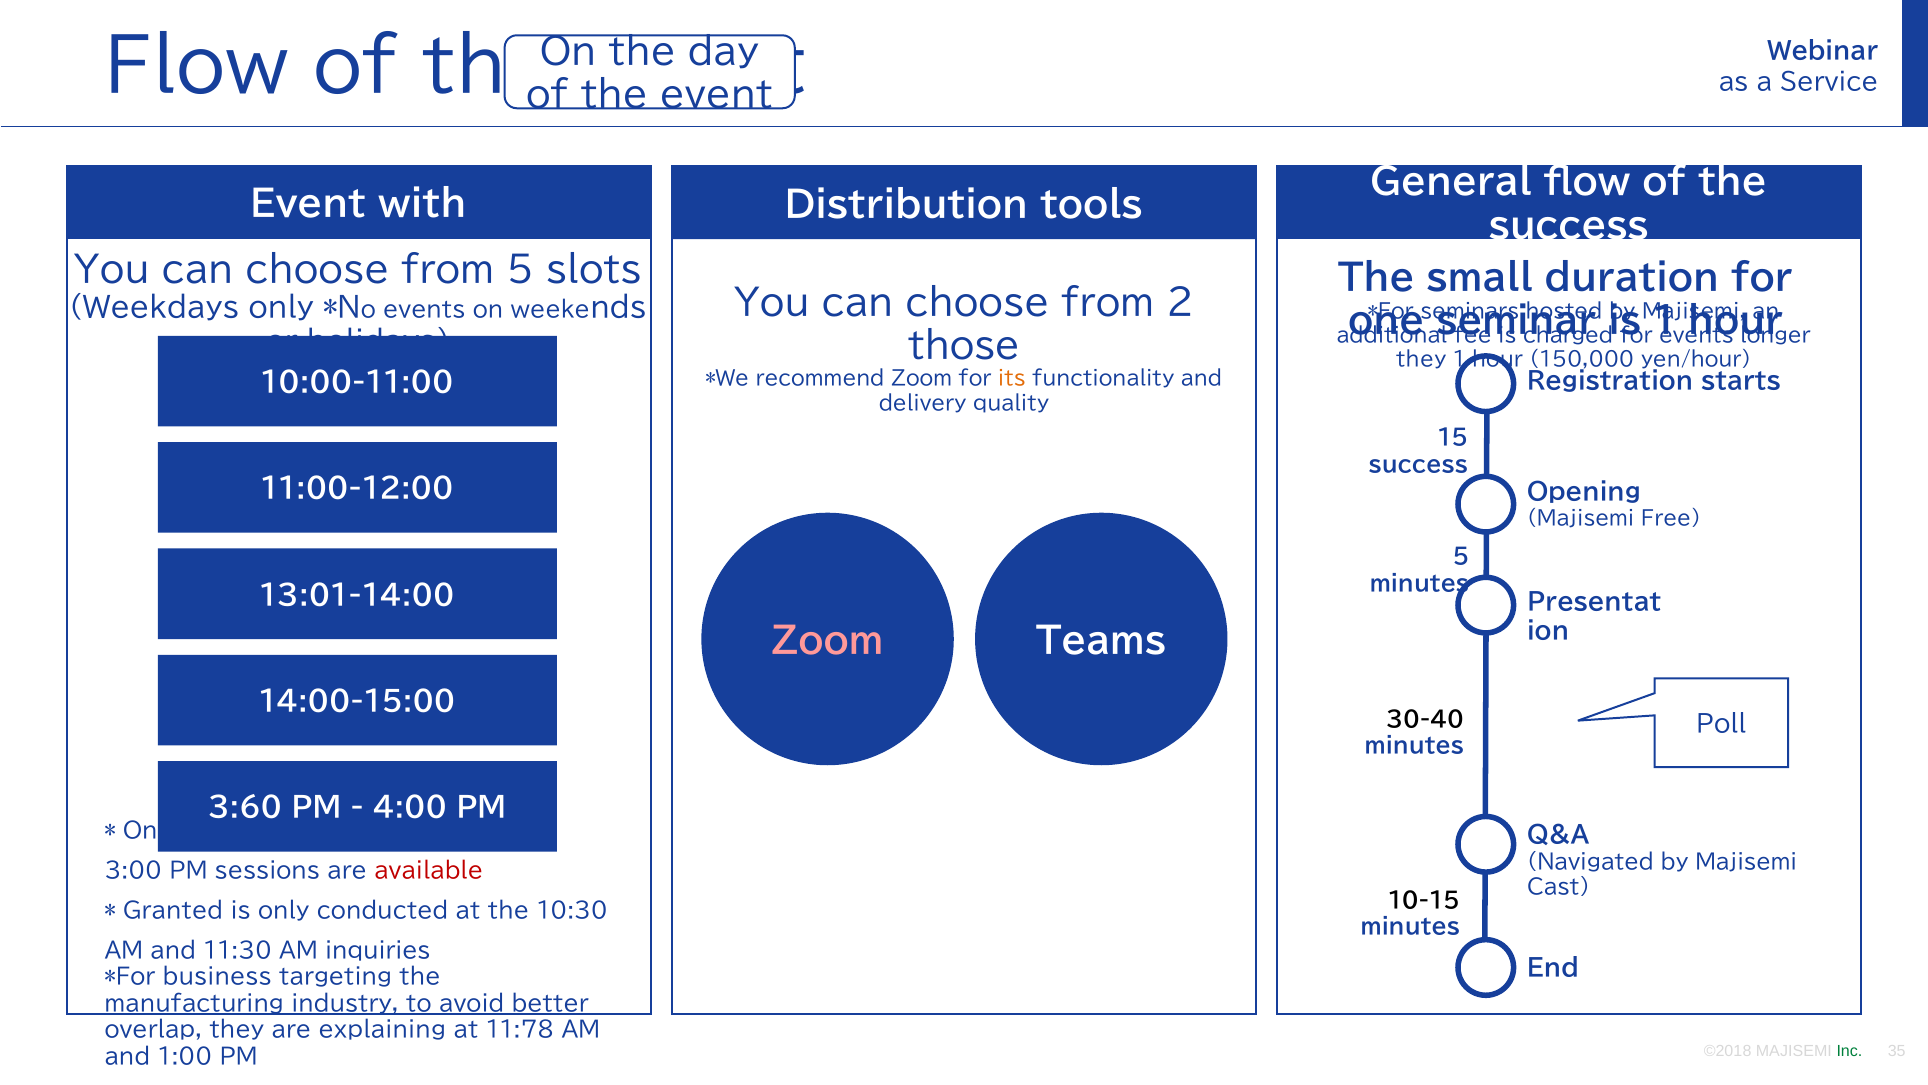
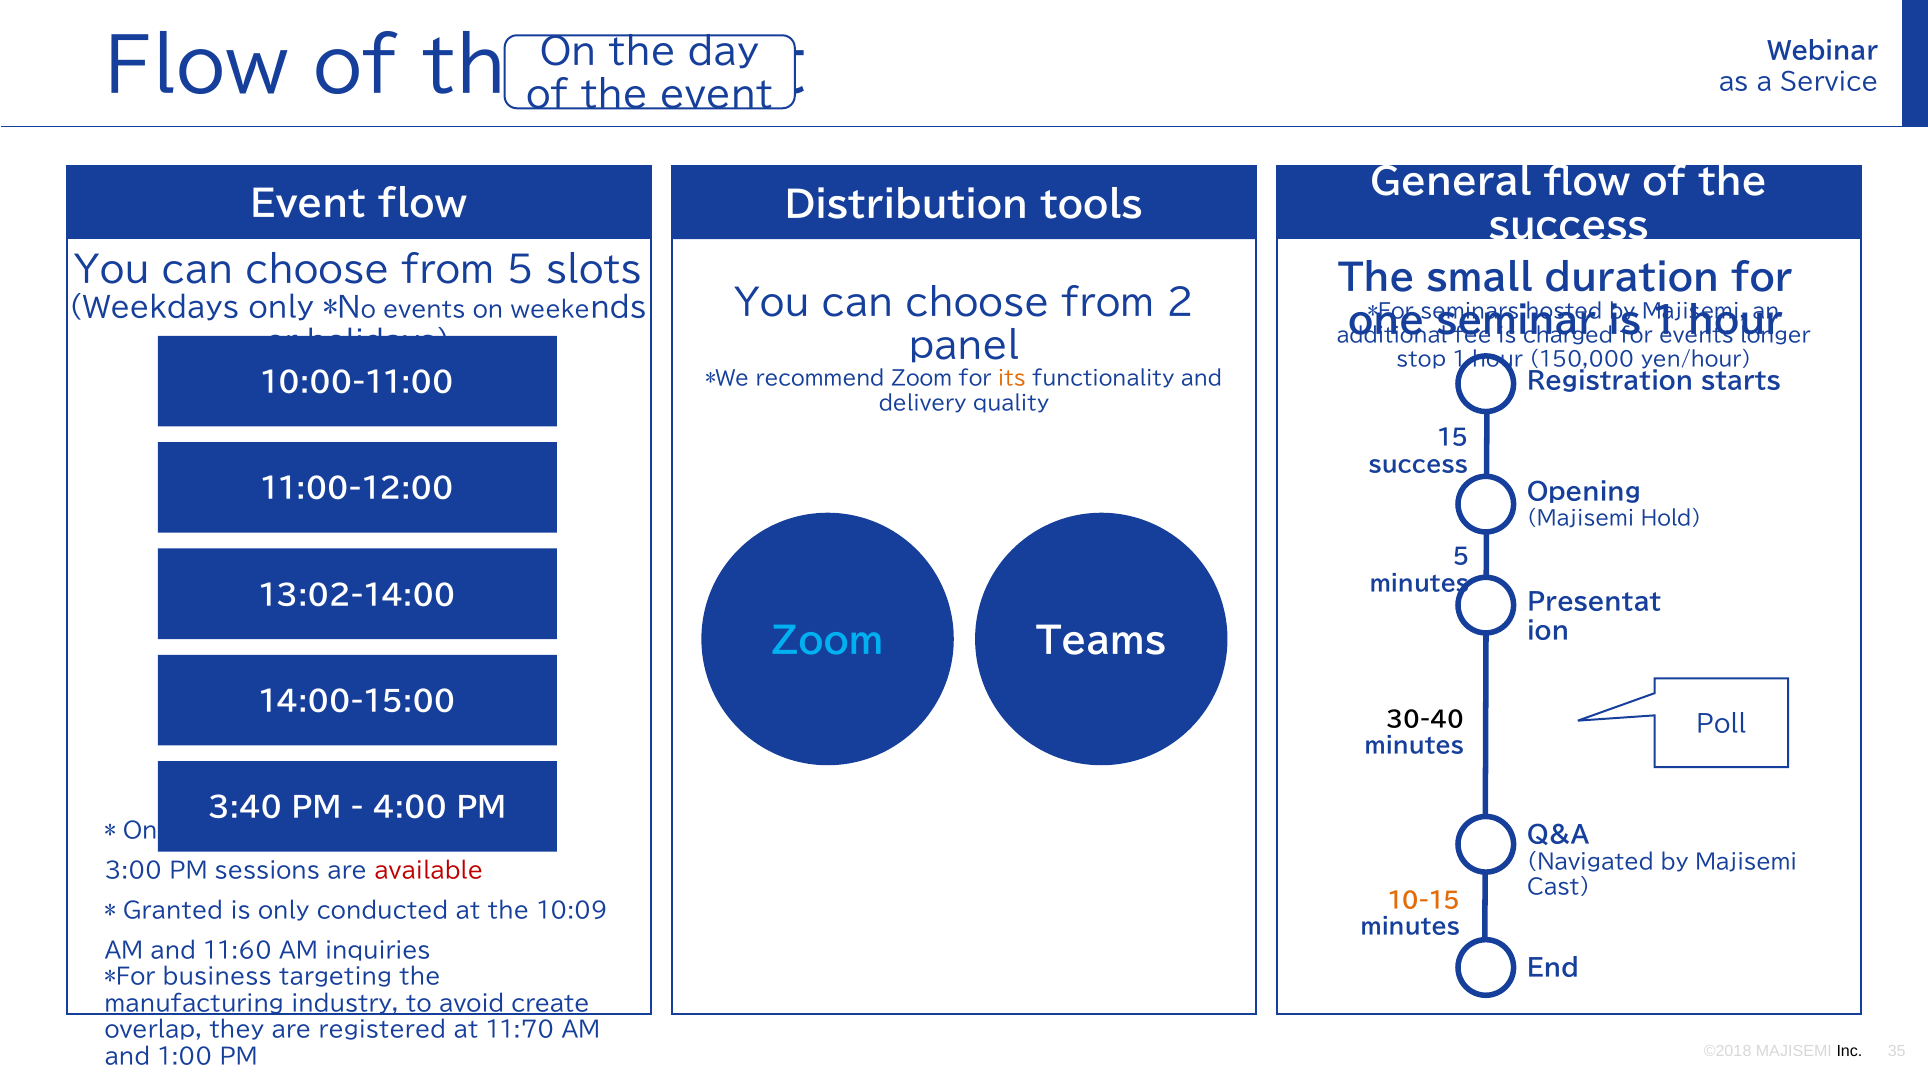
Event with: with -> flow (423, 205)
those: those -> panel (964, 346)
they: they -> stop (1421, 360)
Free: Free -> Hold (1671, 519)
13:01-14:00: 13:01-14:00 -> 13:02-14:00 (357, 595)
Zoom colour: pink -> light blue (827, 641)
3:60: 3:60 -> 3:40 (245, 808)
10-15 colour: black -> orange (1424, 901)
10:30: 10:30 -> 10:09 (572, 911)
11:30: 11:30 -> 11:60 (238, 951)
better: better -> create (550, 1004)
explaining: explaining -> registered (382, 1030)
11:78: 11:78 -> 11:70 (520, 1030)
Inc colour: green -> black (1849, 1050)
